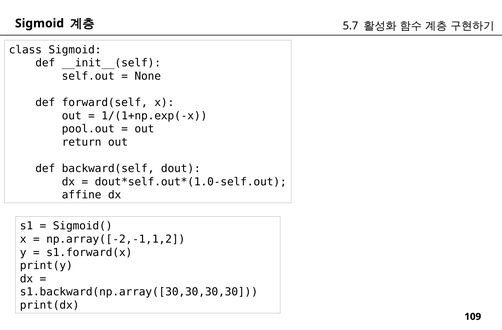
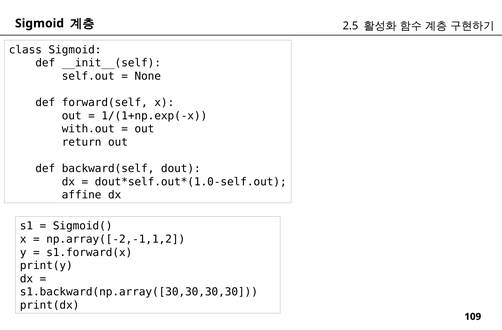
5.7: 5.7 -> 2.5 (350, 26)
pool.out: pool.out -> with.out (88, 129)
